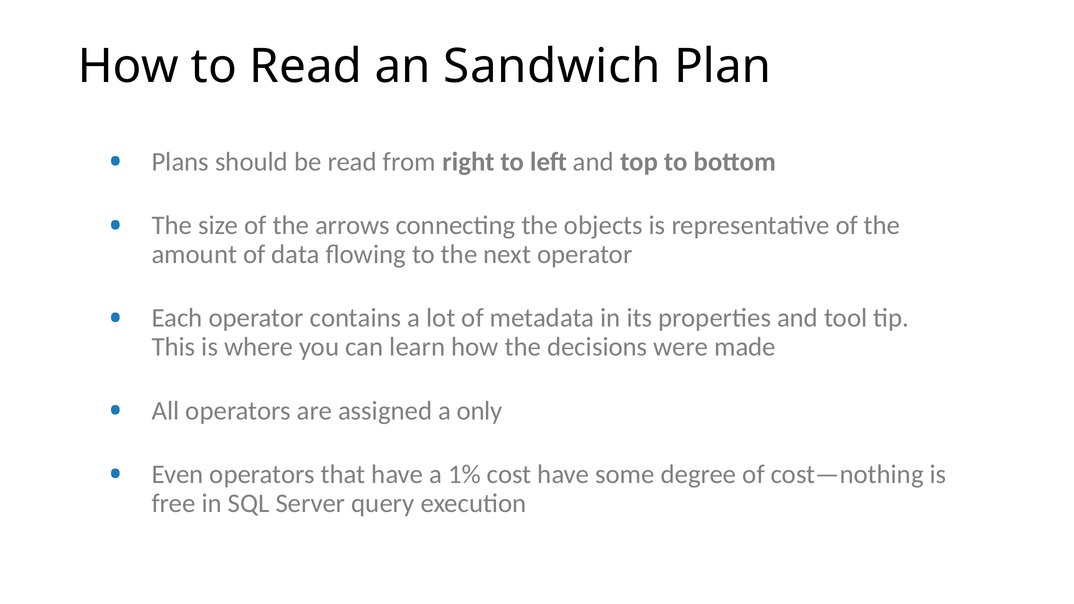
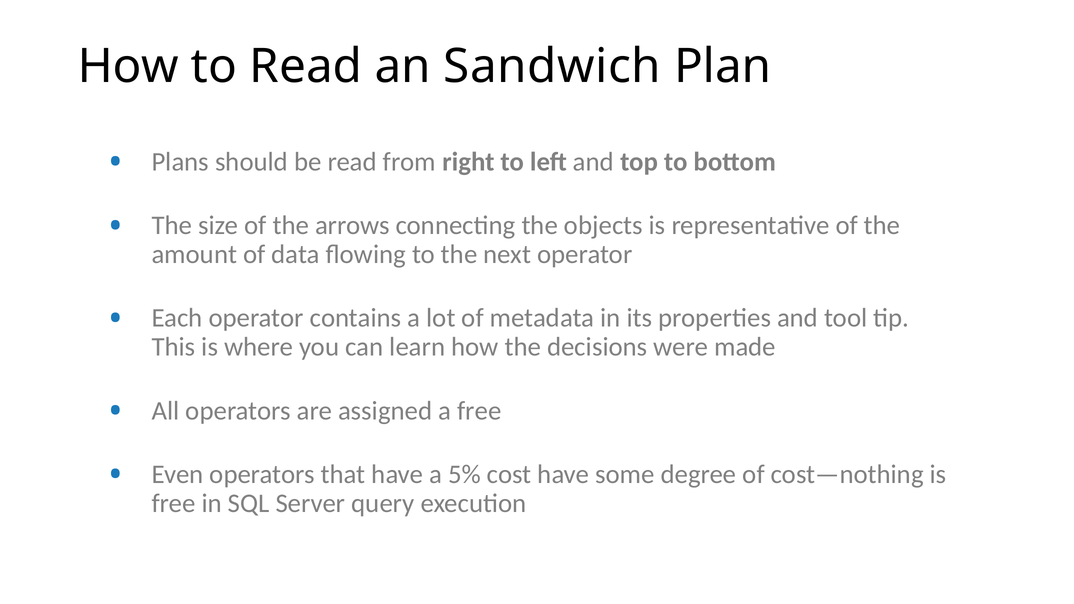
a only: only -> free (479, 411)
1%: 1% -> 5% (465, 474)
